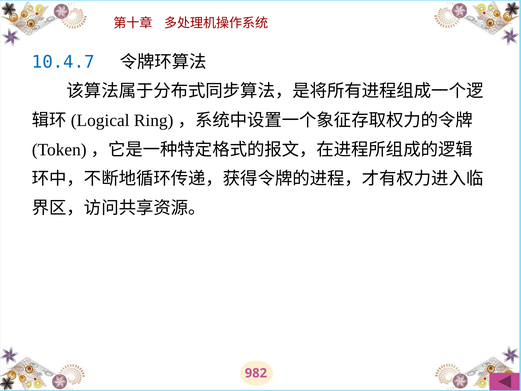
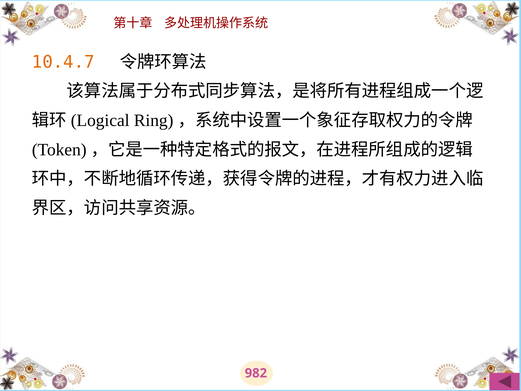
10.4.7 colour: blue -> orange (63, 62)
